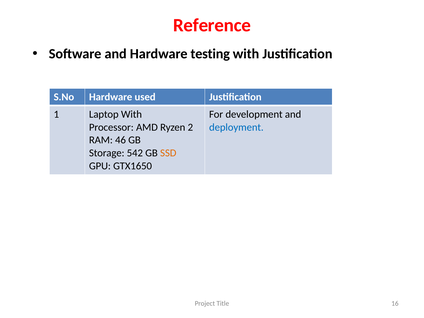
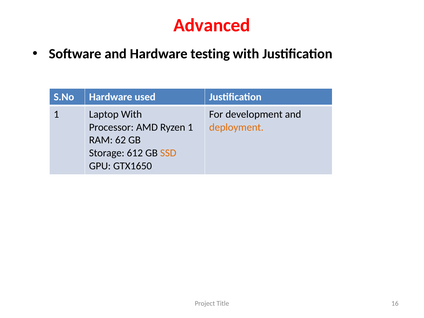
Reference: Reference -> Advanced (212, 25)
Ryzen 2: 2 -> 1 (190, 127)
deployment colour: blue -> orange (236, 127)
46: 46 -> 62 (121, 140)
542: 542 -> 612 (135, 153)
